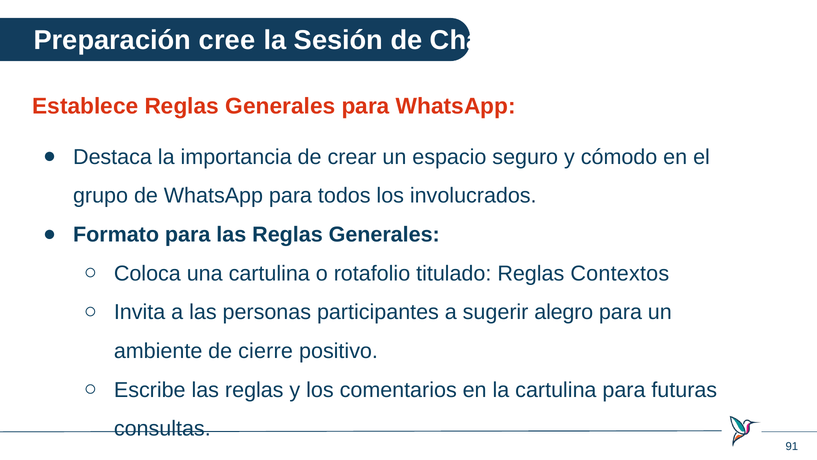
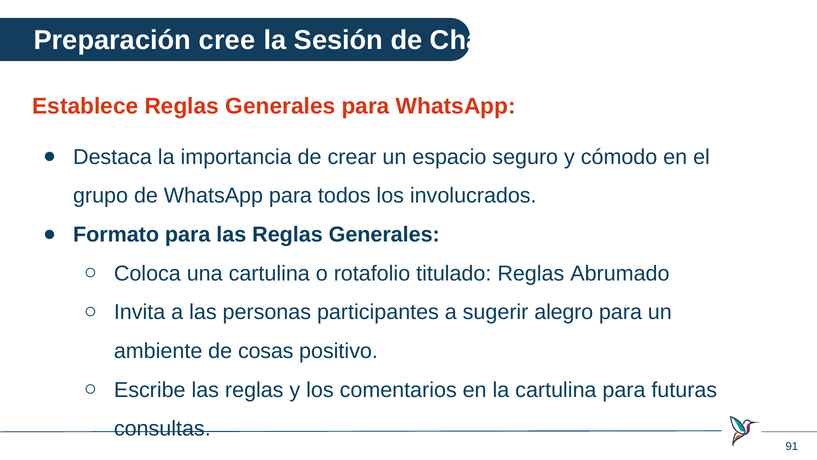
Contextos: Contextos -> Abrumado (620, 273)
cierre: cierre -> cosas (266, 351)
